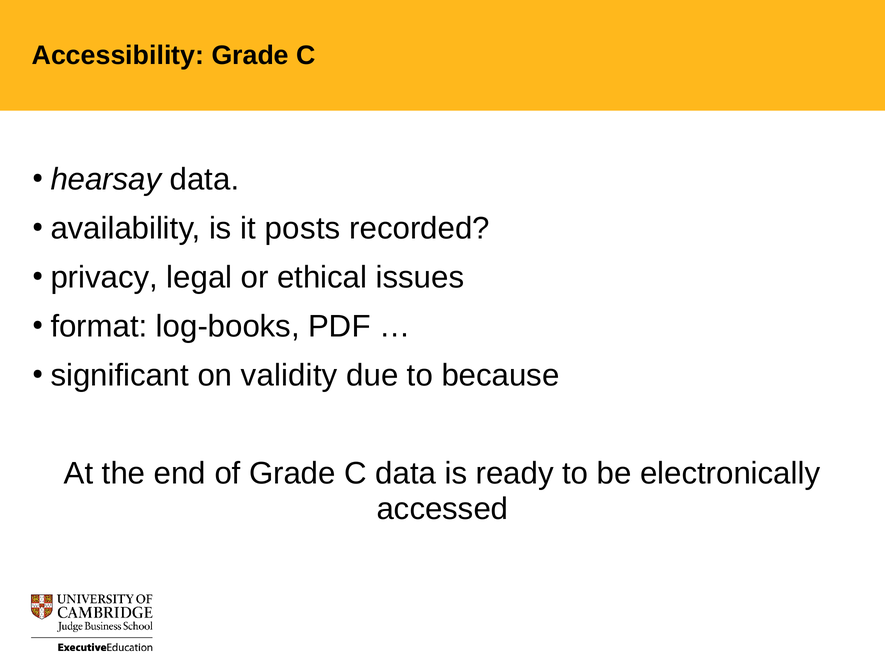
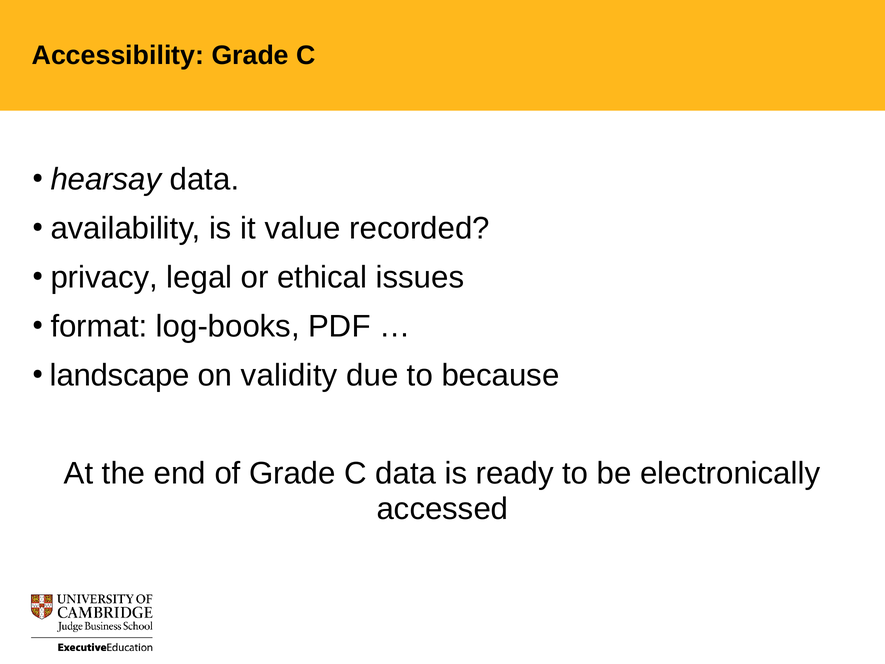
posts: posts -> value (303, 228)
significant: significant -> landscape (120, 375)
